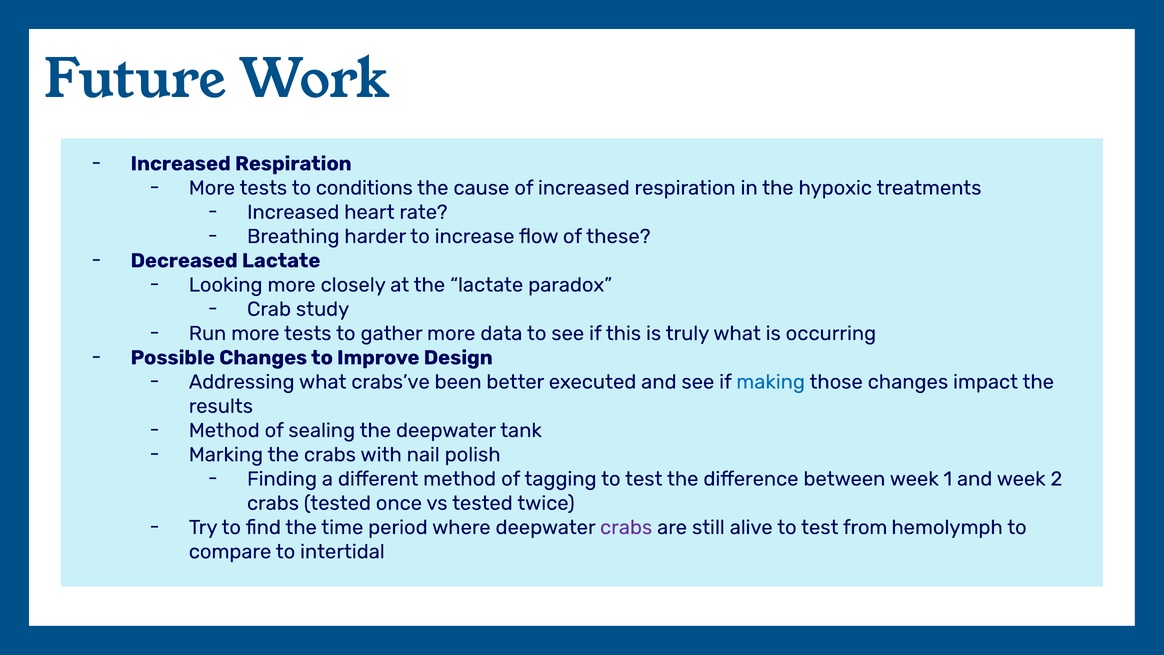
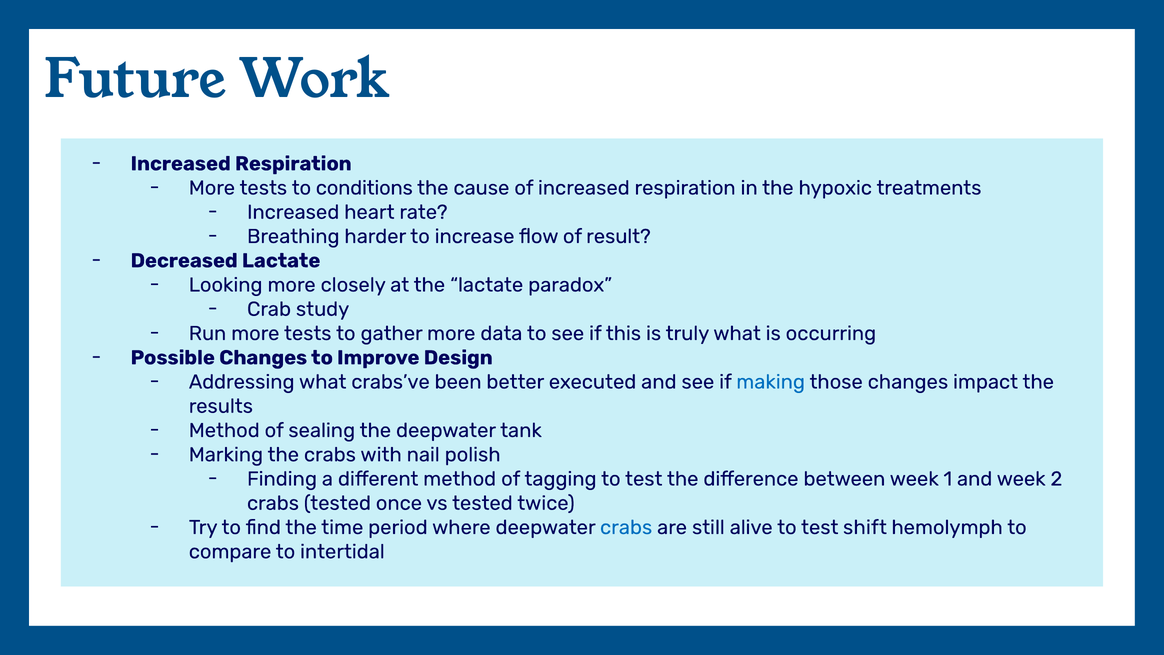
these: these -> result (618, 236)
crabs colour: purple -> blue (626, 527)
from: from -> shift (865, 527)
